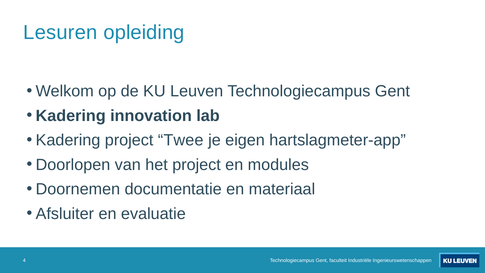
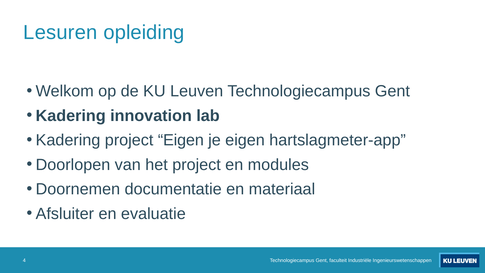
project Twee: Twee -> Eigen (181, 140)
